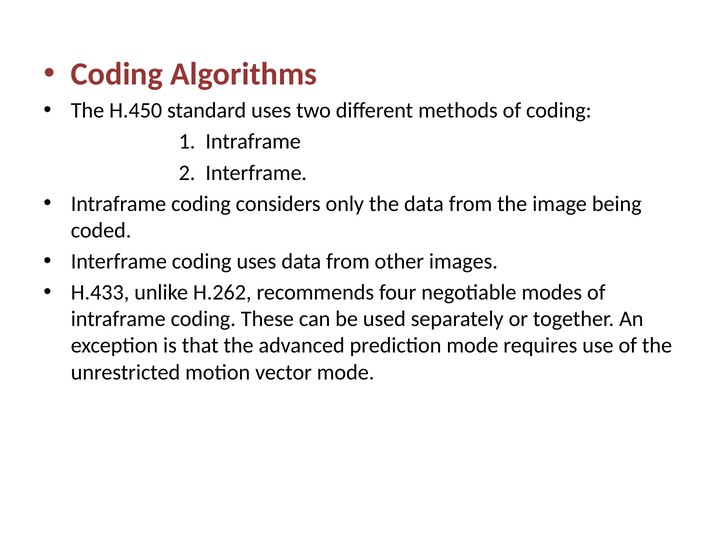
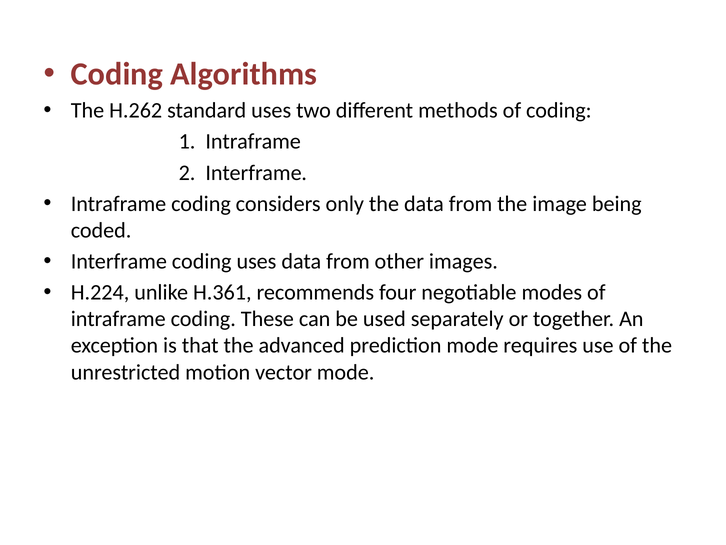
H.450: H.450 -> H.262 (136, 110)
H.433: H.433 -> H.224 (100, 292)
H.262: H.262 -> H.361 (222, 292)
